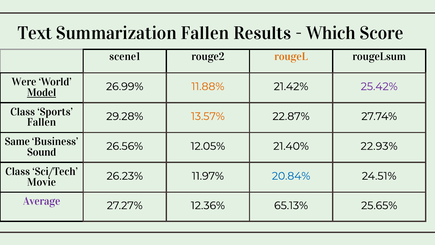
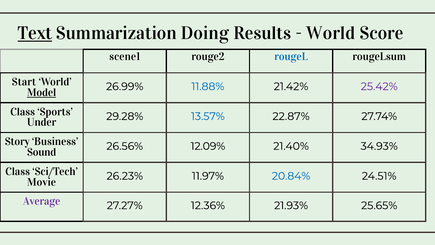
Text underline: none -> present (35, 33)
Summarization Fallen: Fallen -> Doing (205, 33)
Which: Which -> World (331, 33)
rougeL colour: orange -> blue (291, 56)
Were: Were -> Start (24, 82)
11.88% colour: orange -> blue (208, 86)
Fallen: Fallen -> Under (42, 122)
13.57% colour: orange -> blue (208, 116)
Same: Same -> Story (17, 142)
12.05%: 12.05% -> 12.09% (208, 146)
22.93%: 22.93% -> 34.93% (379, 146)
65.13%: 65.13% -> 21.93% (291, 205)
